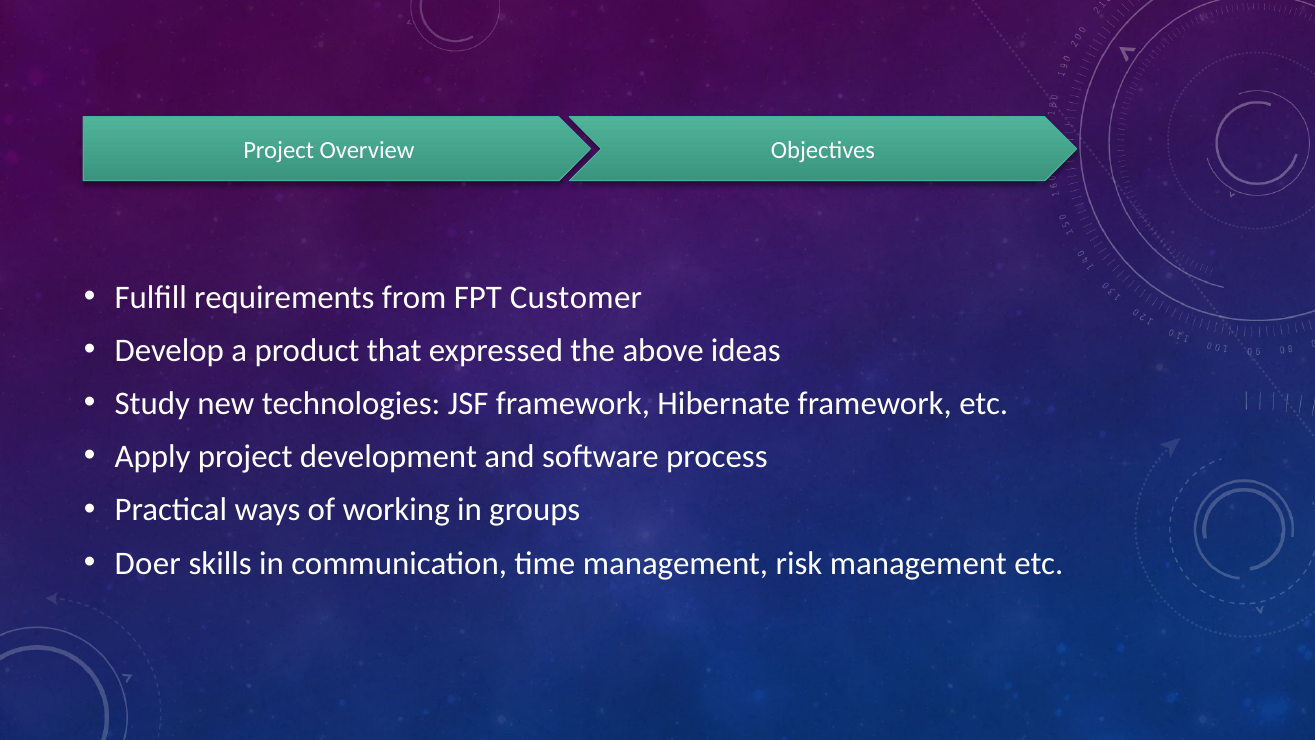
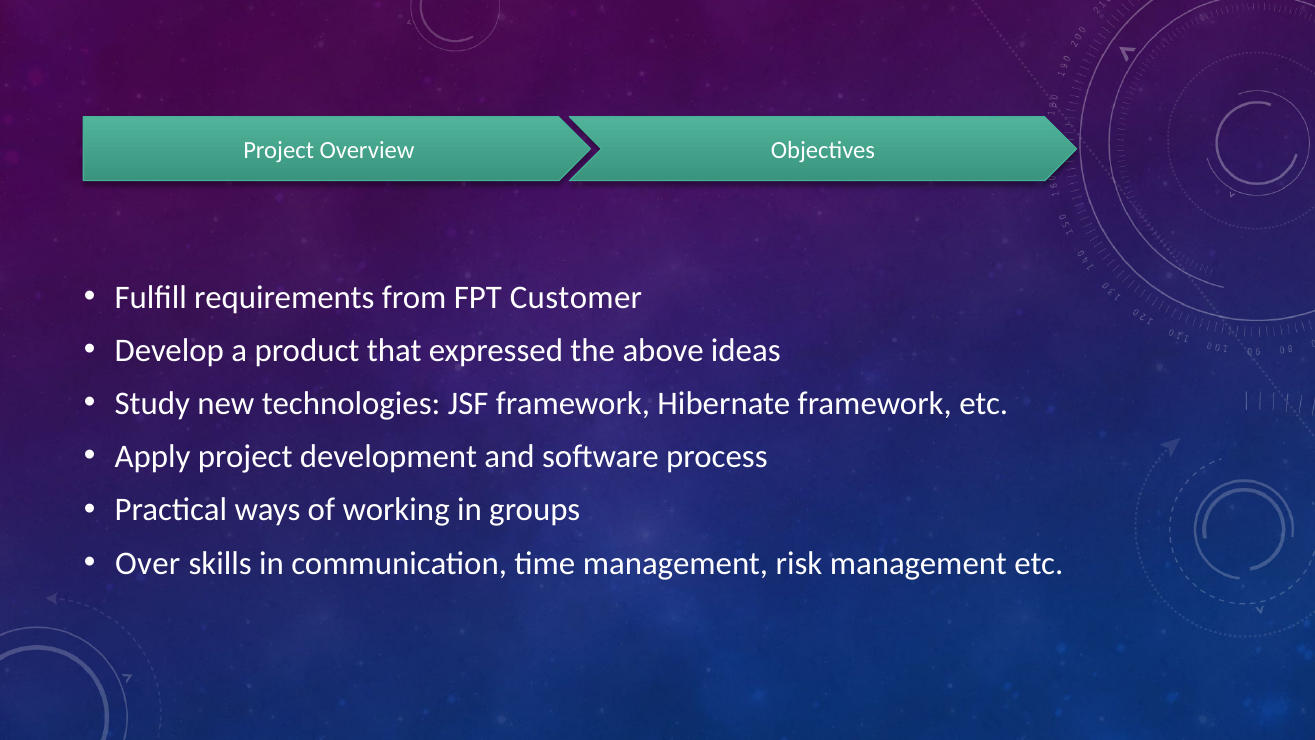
Doer: Doer -> Over (148, 563)
